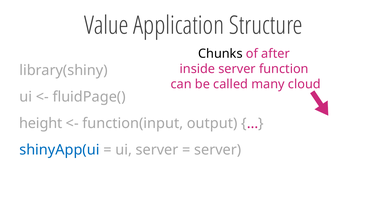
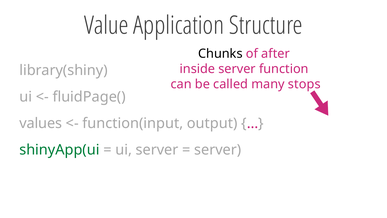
cloud: cloud -> stops (304, 84)
height: height -> values (41, 123)
shinyApp(ui colour: blue -> green (59, 150)
